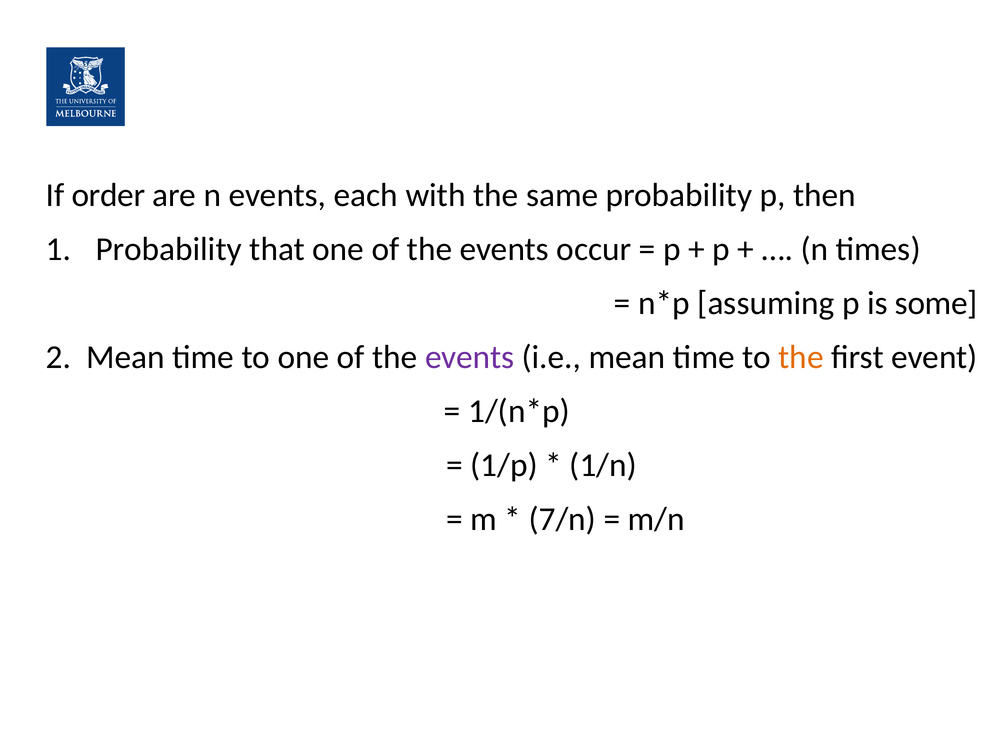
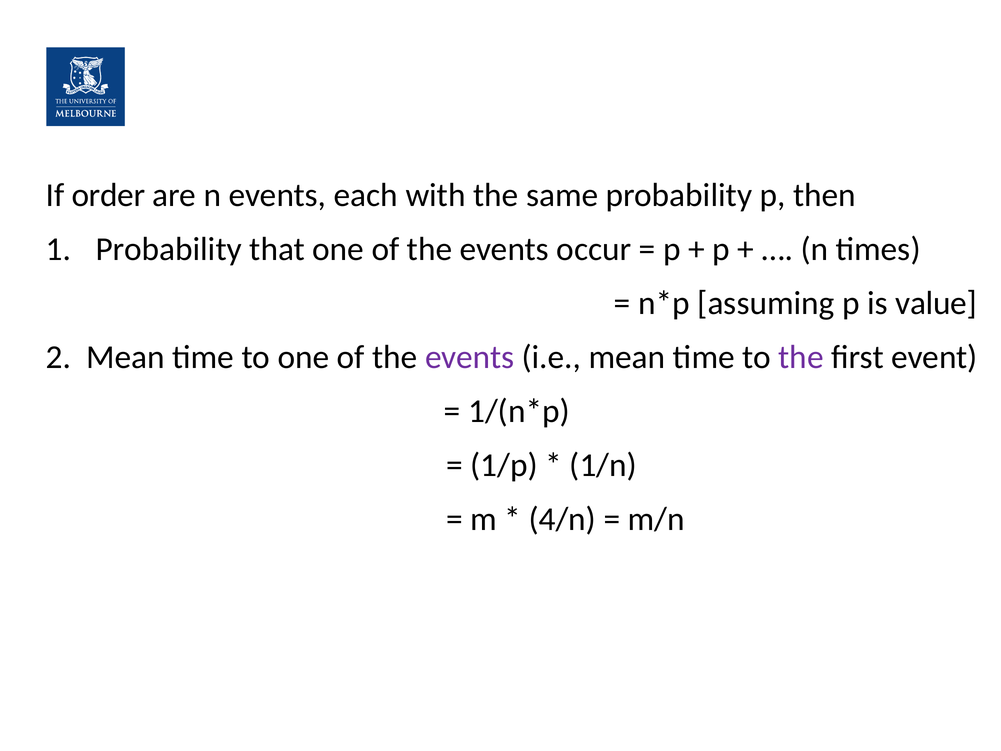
some: some -> value (936, 303)
the colour: orange -> purple (801, 357)
7/n: 7/n -> 4/n (562, 519)
